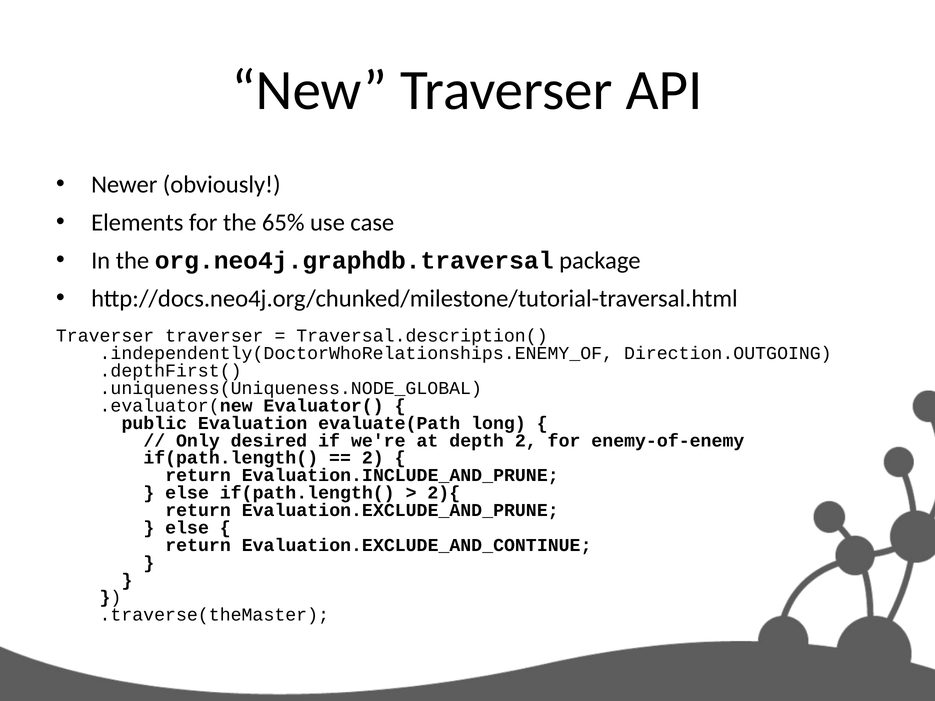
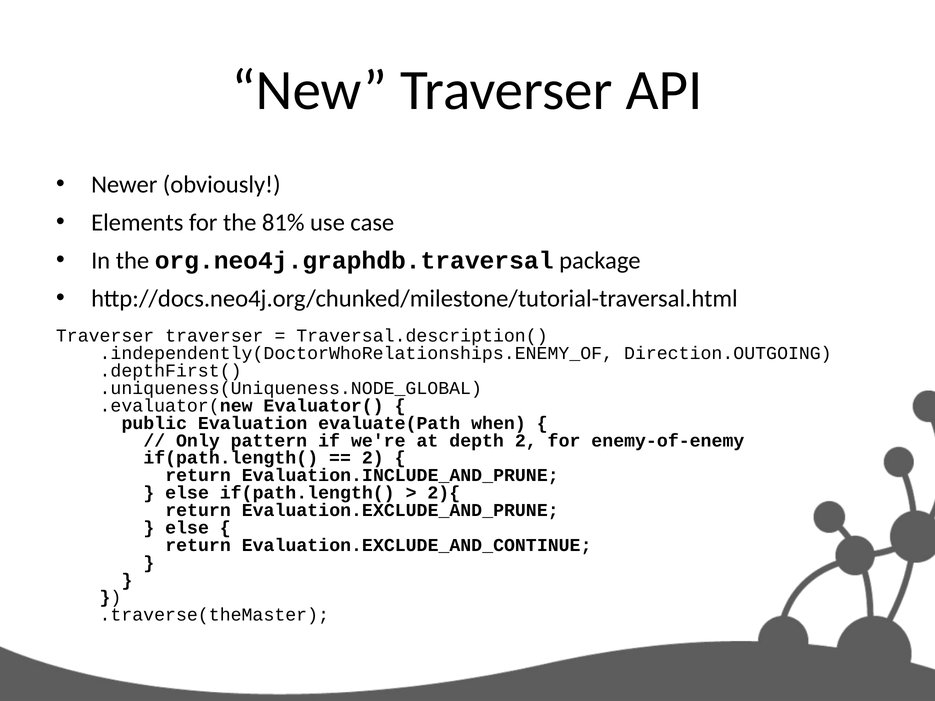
65%: 65% -> 81% (283, 223)
long: long -> when (498, 423)
desired: desired -> pattern (269, 441)
